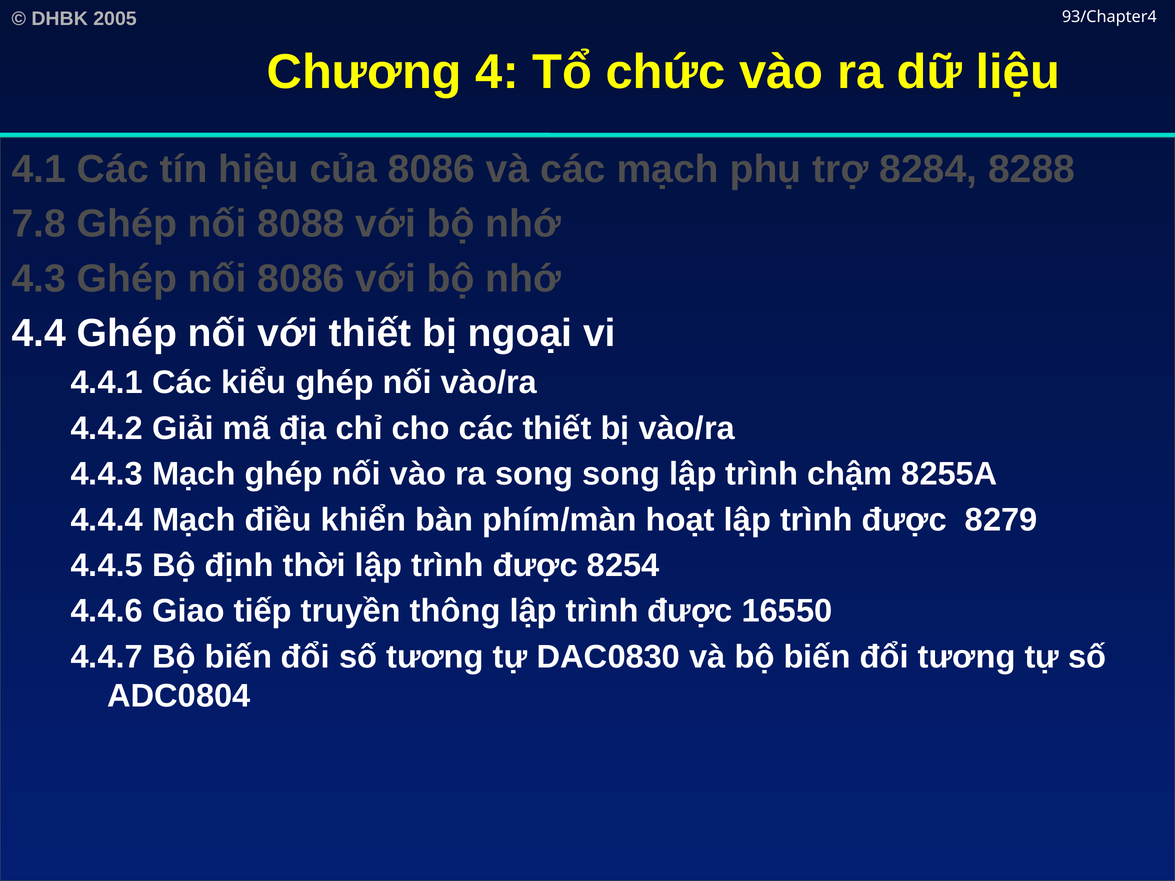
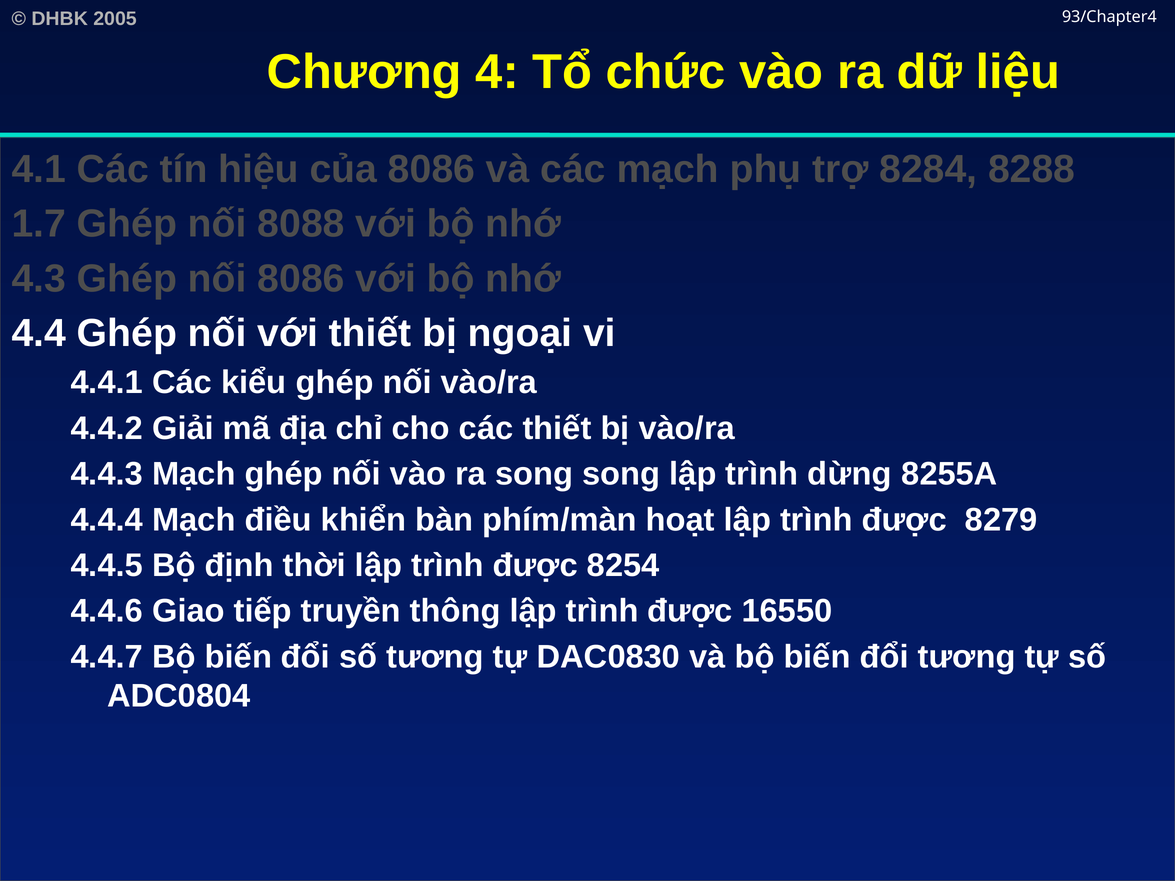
7.8: 7.8 -> 1.7 (39, 224)
chậm: chậm -> dừng (850, 474)
